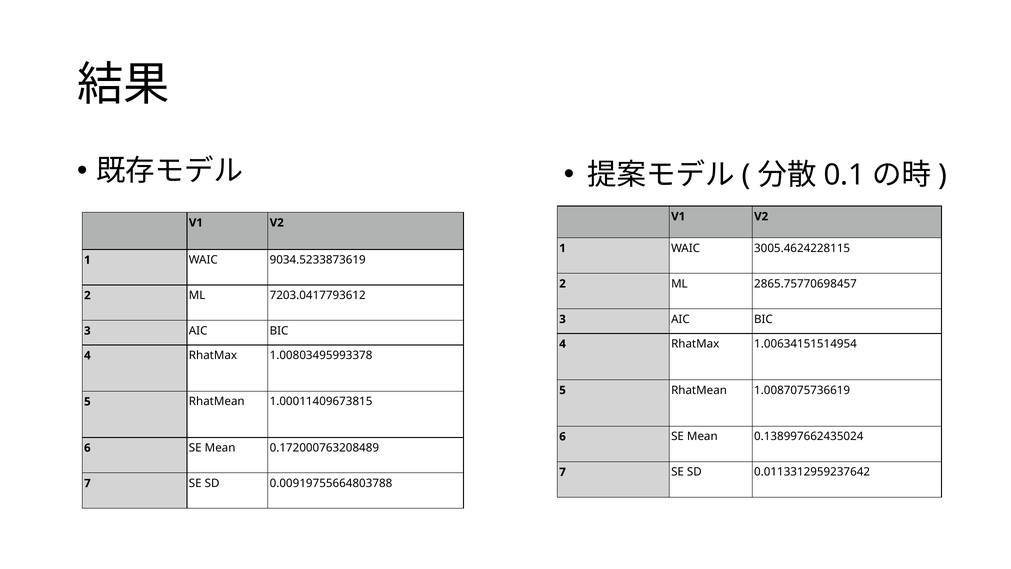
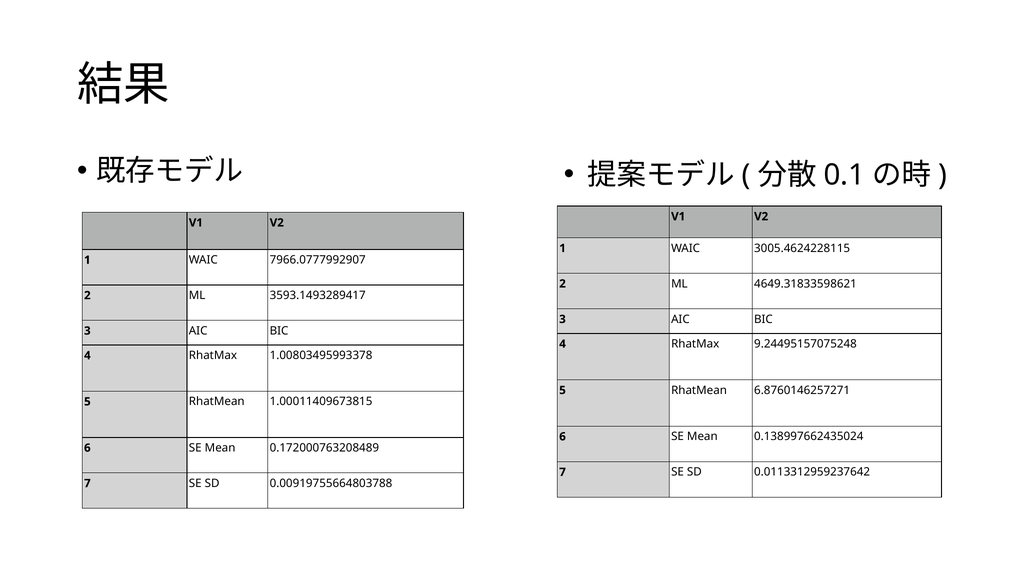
9034.5233873619: 9034.5233873619 -> 7966.0777992907 (318, 260)
2865.75770698457: 2865.75770698457 -> 4649.31833598621 (805, 284)
7203.0417793612: 7203.0417793612 -> 3593.1493289417 (318, 295)
1.00634151514954: 1.00634151514954 -> 9.24495157075248 (805, 344)
1.0087075736619: 1.0087075736619 -> 6.8760146257271 (802, 390)
